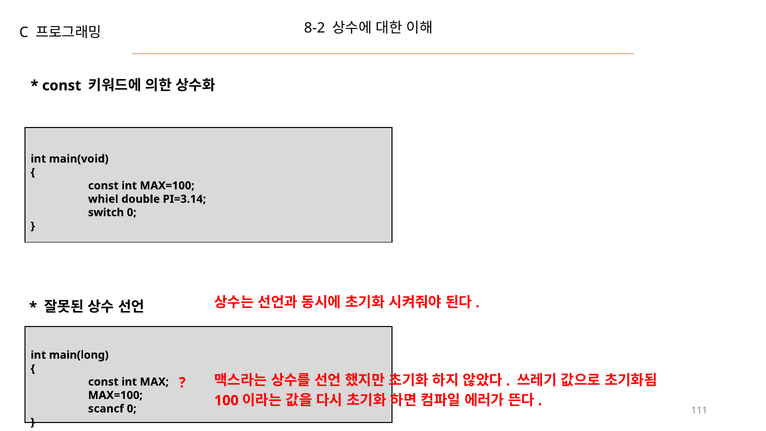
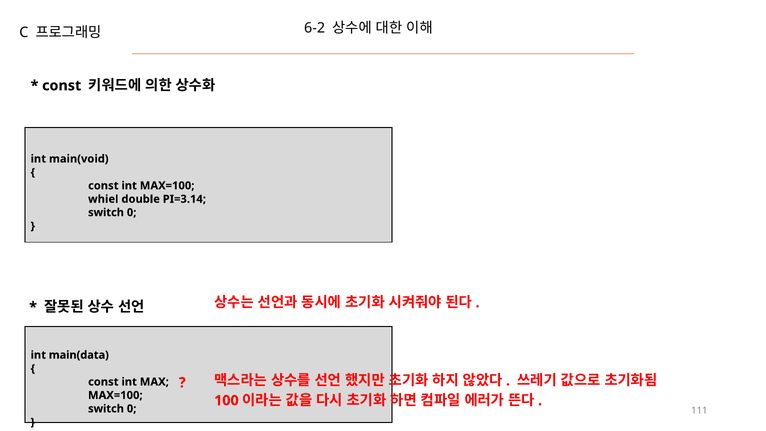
8-2: 8-2 -> 6-2 (315, 28)
main(long: main(long -> main(data (79, 355)
scancf: scancf -> switch (106, 409)
